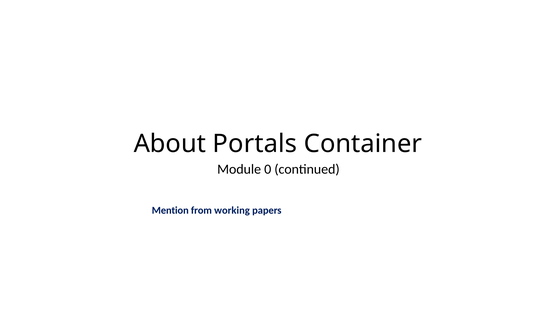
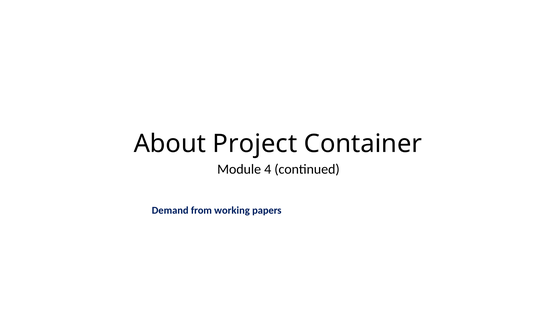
Portals: Portals -> Project (255, 144)
0: 0 -> 4 (268, 170)
Mention: Mention -> Demand (170, 211)
